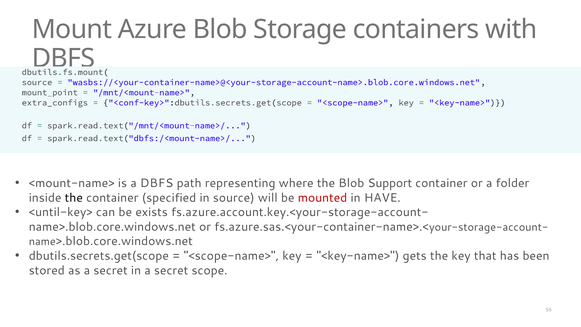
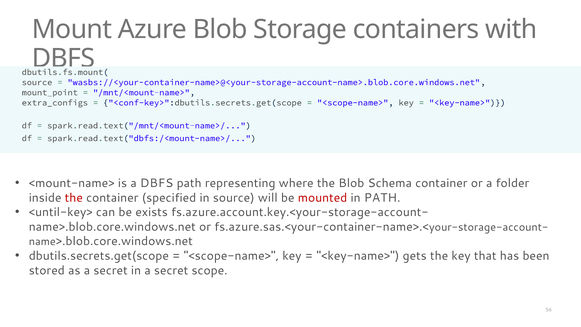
Support: Support -> Schema (390, 183)
the colour: black -> red (74, 198)
in HAVE: HAVE -> PATH (382, 198)
